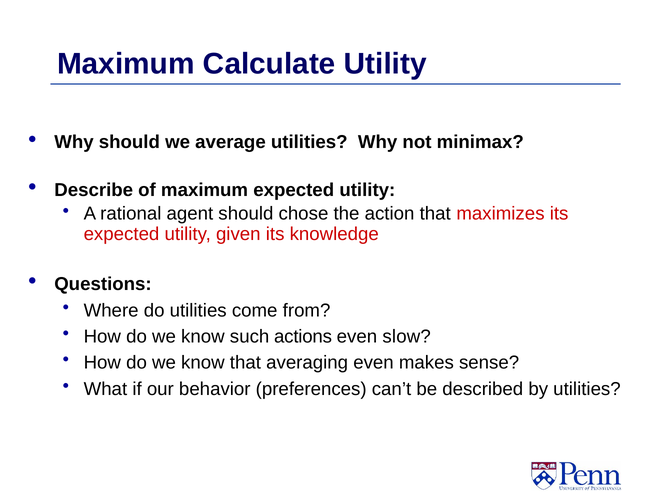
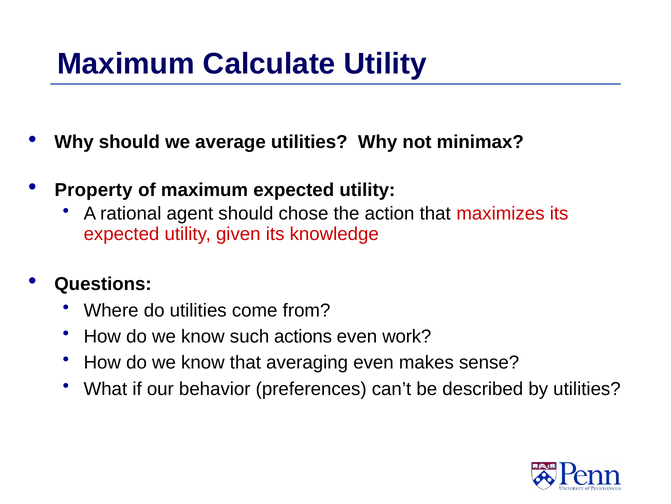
Describe: Describe -> Property (94, 190)
slow: slow -> work (407, 336)
